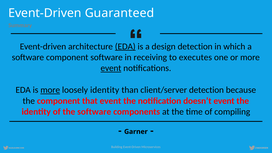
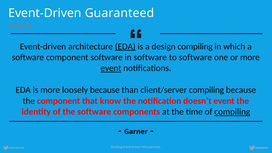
design detection: detection -> compiling (195, 46)
in receiving: receiving -> software (150, 57)
to executes: executes -> software (195, 57)
more underline: present -> none (50, 90)
loosely identity: identity -> because (105, 90)
client/server detection: detection -> compiling (206, 90)
that event: event -> know (110, 101)
compiling underline: none -> present (232, 112)
